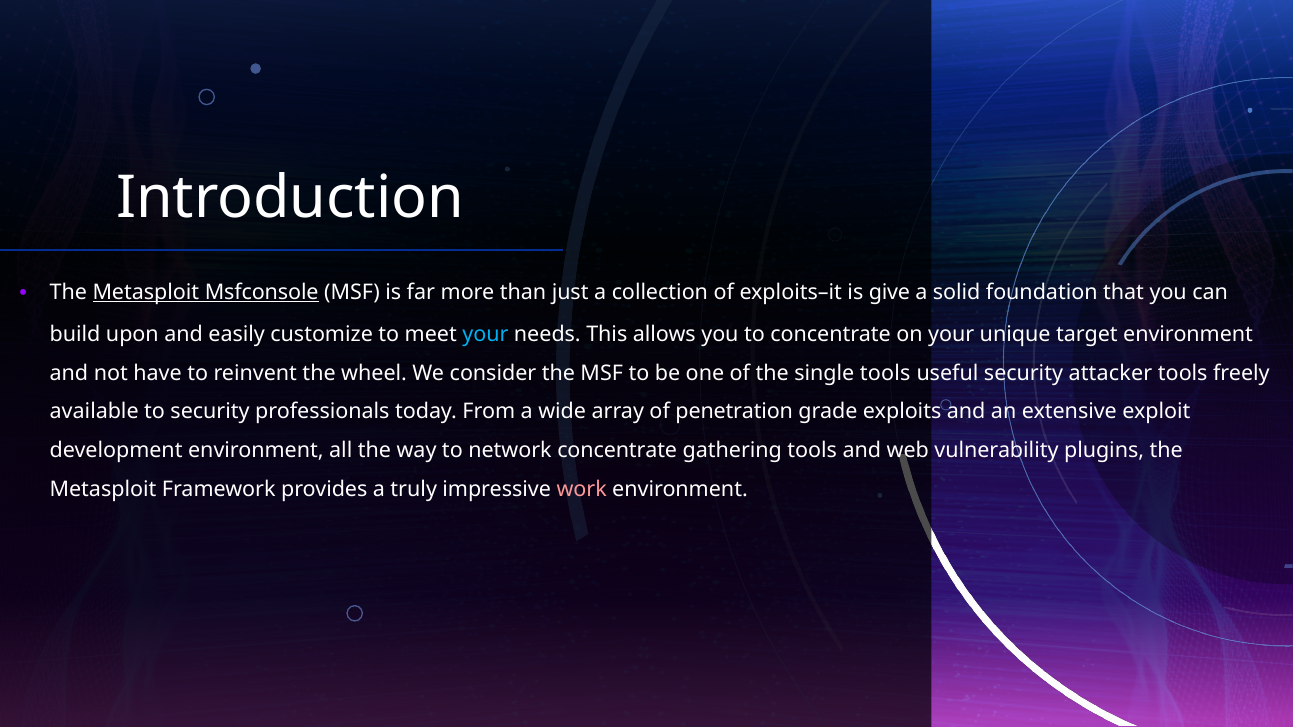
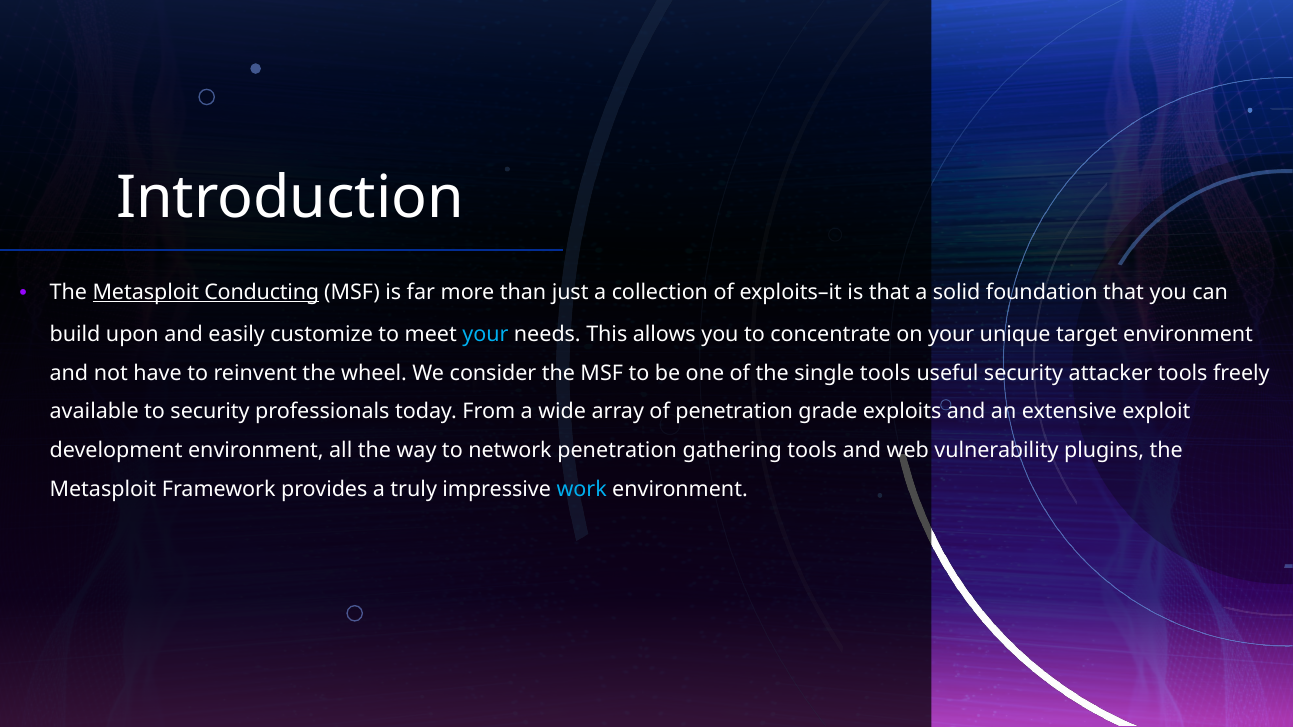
Msfconsole: Msfconsole -> Conducting (262, 292)
is give: give -> that (889, 292)
network concentrate: concentrate -> penetration (617, 451)
work colour: pink -> light blue (582, 489)
